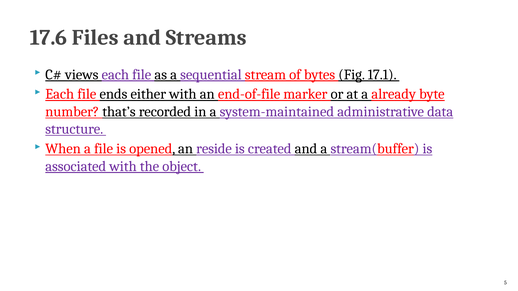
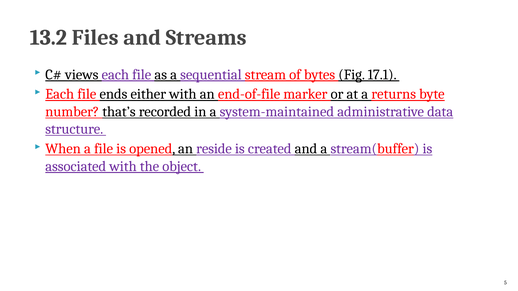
17.6: 17.6 -> 13.2 (48, 37)
already: already -> returns (394, 94)
